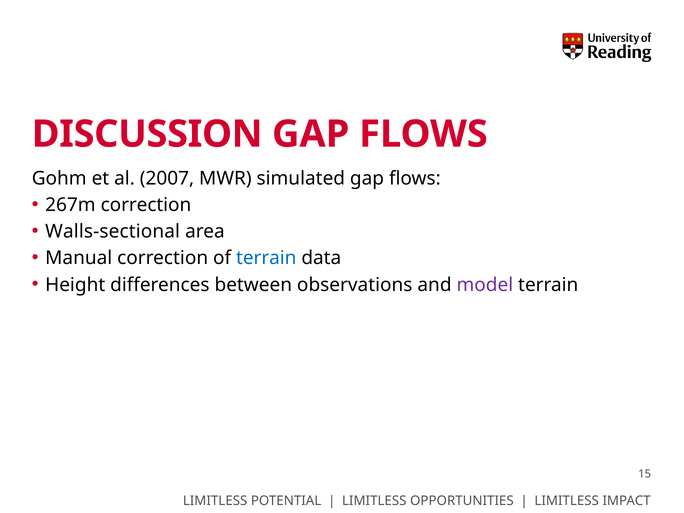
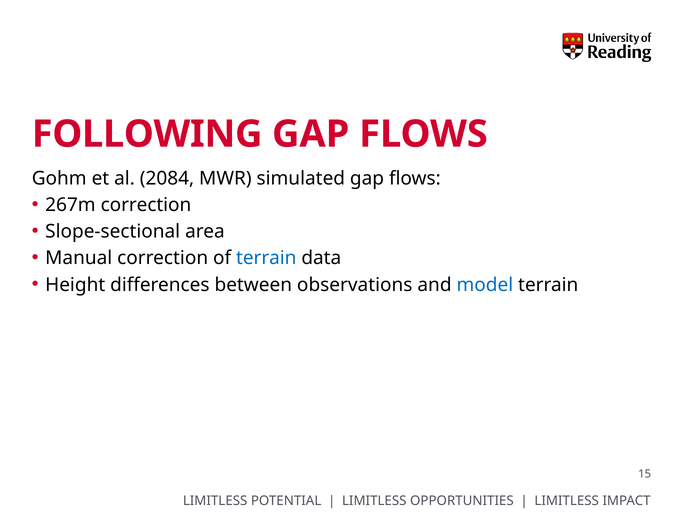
DISCUSSION: DISCUSSION -> FOLLOWING (147, 134)
2007: 2007 -> 2084 (167, 178)
Walls-sectional: Walls-sectional -> Slope-sectional (113, 232)
model colour: purple -> blue (485, 285)
